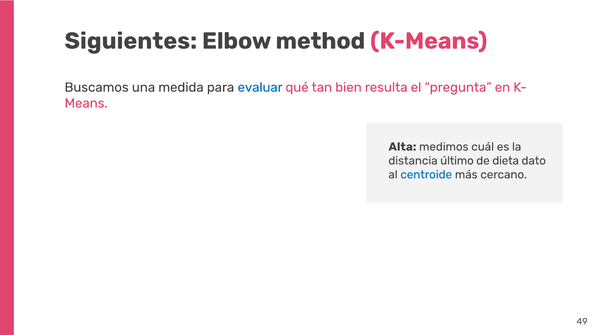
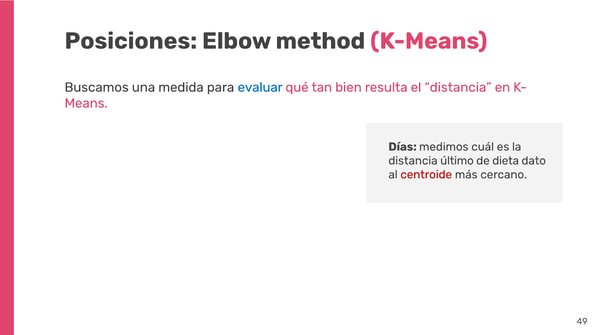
Siguientes: Siguientes -> Posiciones (131, 41)
el pregunta: pregunta -> distancia (458, 87)
Alta: Alta -> Días (403, 147)
centroide colour: blue -> red (426, 175)
